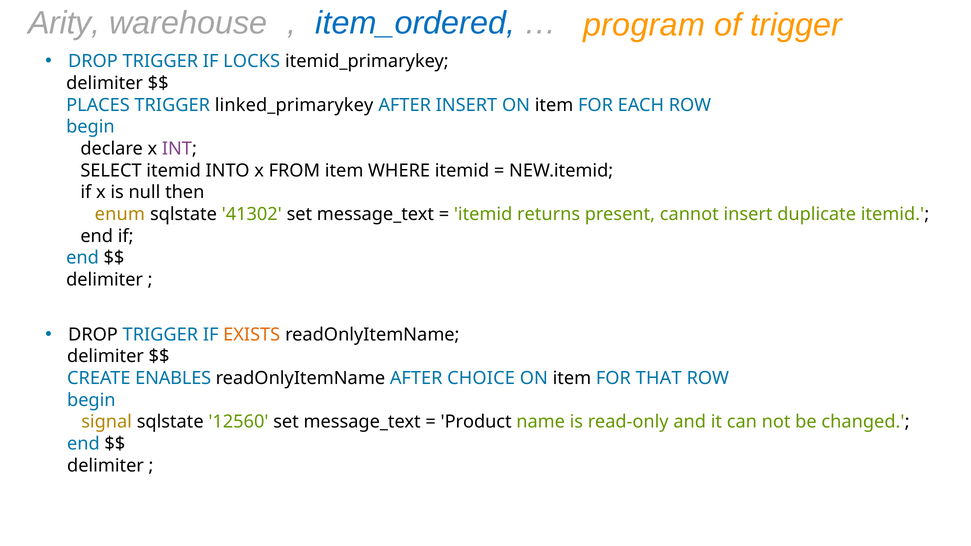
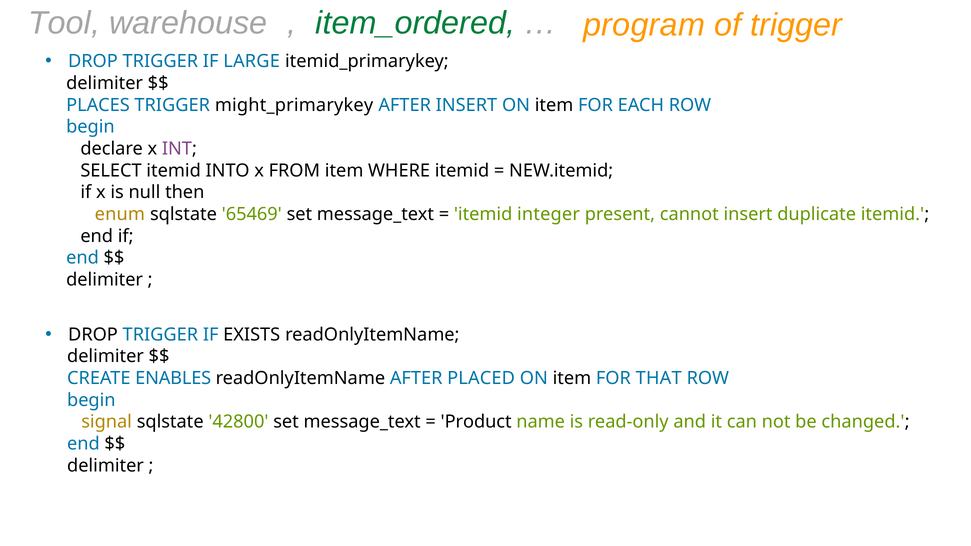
Arity: Arity -> Tool (64, 23)
item_ordered colour: blue -> green (415, 23)
LOCKS: LOCKS -> LARGE (252, 61)
linked_primarykey: linked_primarykey -> might_primarykey (294, 105)
41302: 41302 -> 65469 (252, 214)
returns: returns -> integer (549, 214)
EXISTS colour: orange -> black (252, 335)
CHOICE: CHOICE -> PLACED (481, 378)
12560: 12560 -> 42800 (238, 422)
